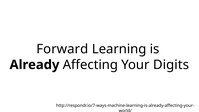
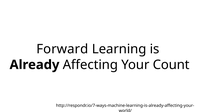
Digits: Digits -> Count (171, 65)
